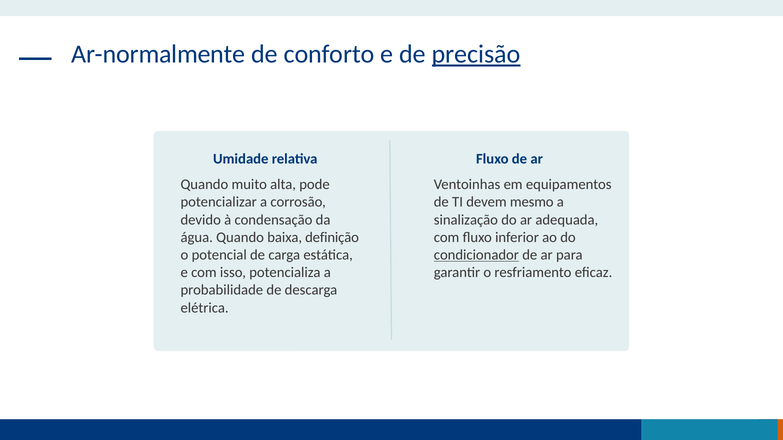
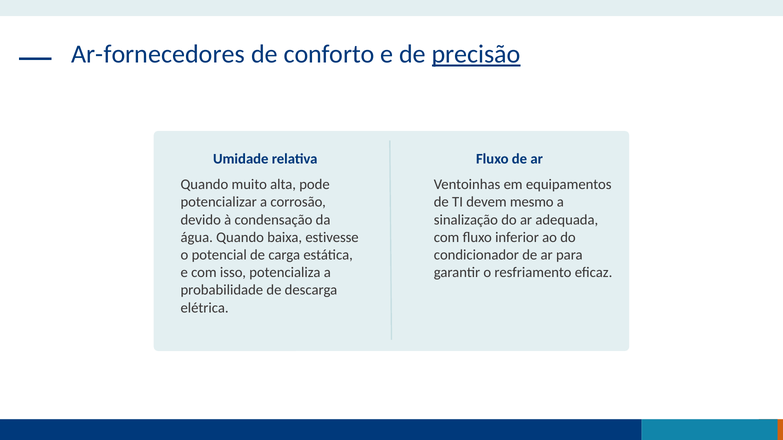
Ar-normalmente: Ar-normalmente -> Ar-fornecedores (158, 54)
definição: definição -> estivesse (332, 238)
condicionador underline: present -> none (476, 255)
